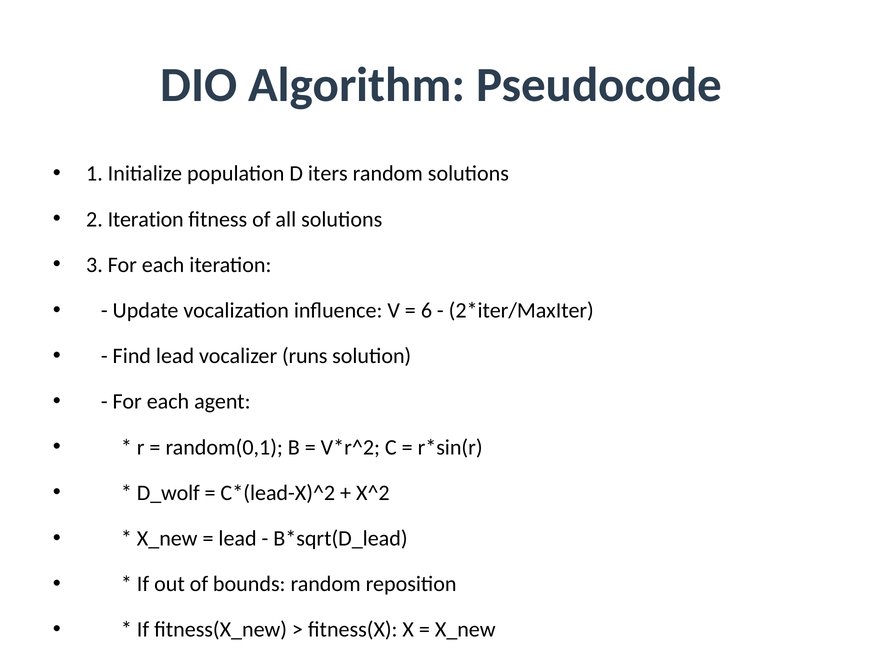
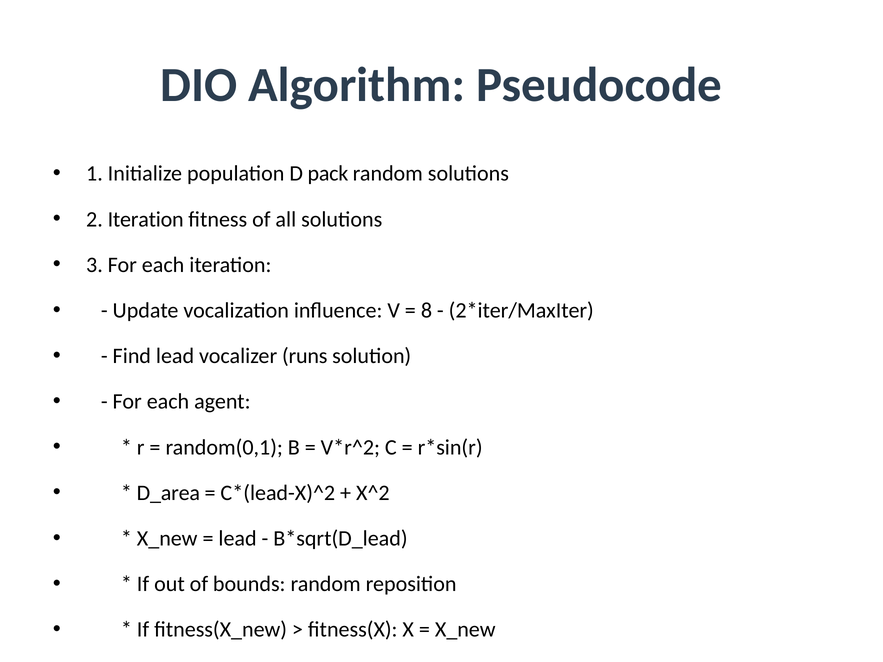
D iters: iters -> pack (328, 174)
6: 6 -> 8 (426, 311)
D_wolf: D_wolf -> D_area (168, 493)
